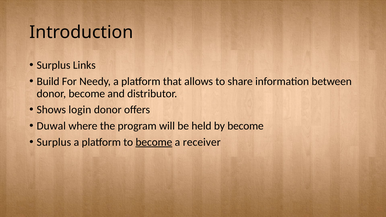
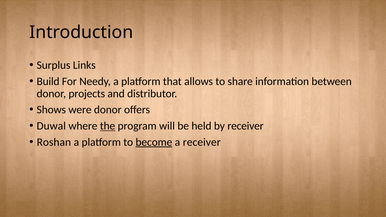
donor become: become -> projects (87, 94)
login: login -> were (80, 110)
the underline: none -> present (108, 126)
by become: become -> receiver (246, 126)
Surplus: Surplus -> Roshan (54, 142)
